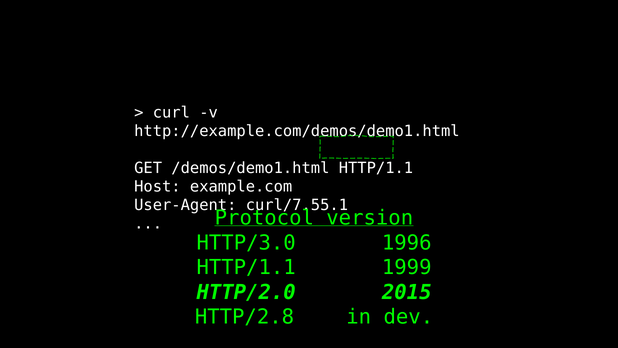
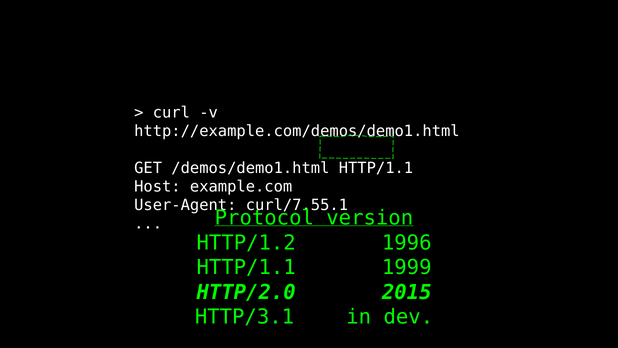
HTTP/3.0: HTTP/3.0 -> HTTP/1.2 (246, 243)
HTTP/2.8: HTTP/2.8 -> HTTP/3.1 (244, 317)
